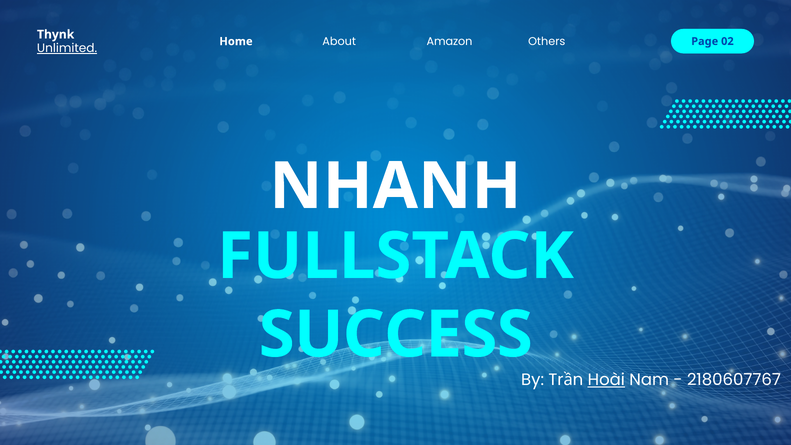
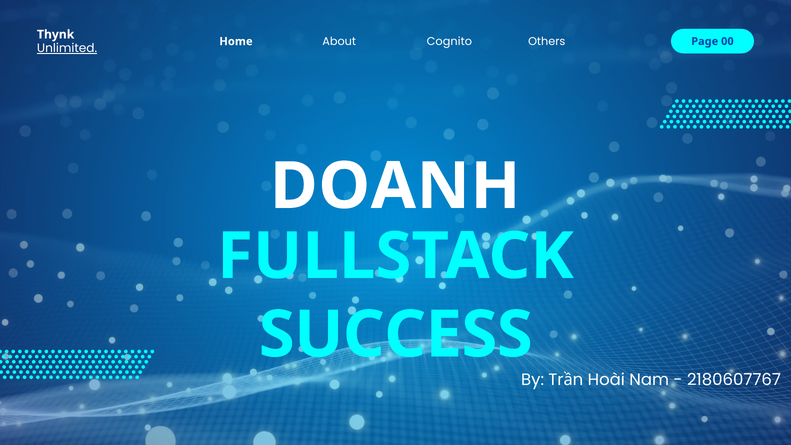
Amazon: Amazon -> Cognito (449, 42)
02: 02 -> 00 (727, 41)
NHANH: NHANH -> DOANH (395, 186)
Hoài underline: present -> none (606, 380)
